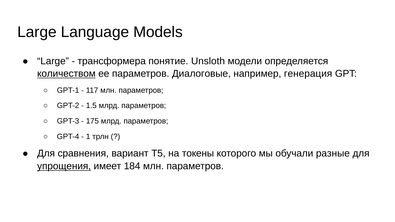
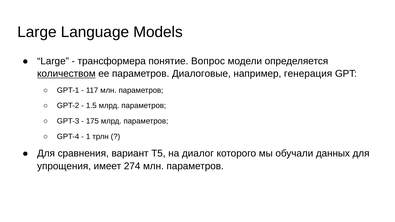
Unsloth: Unsloth -> Вопрос (208, 61)
токены: токены -> диалог (198, 154)
разные: разные -> данных (333, 154)
упрощения underline: present -> none (64, 166)
184: 184 -> 274 (132, 166)
